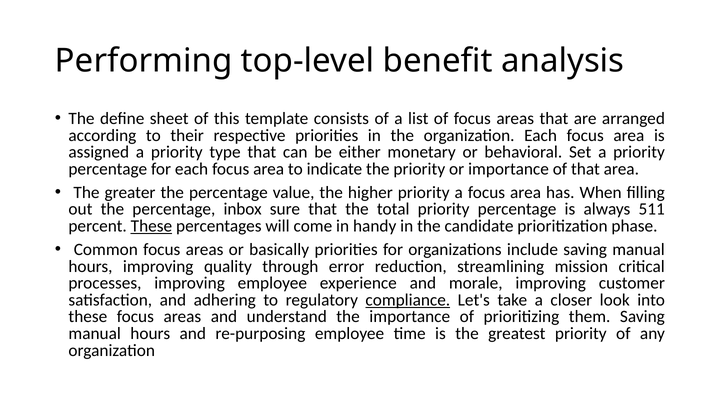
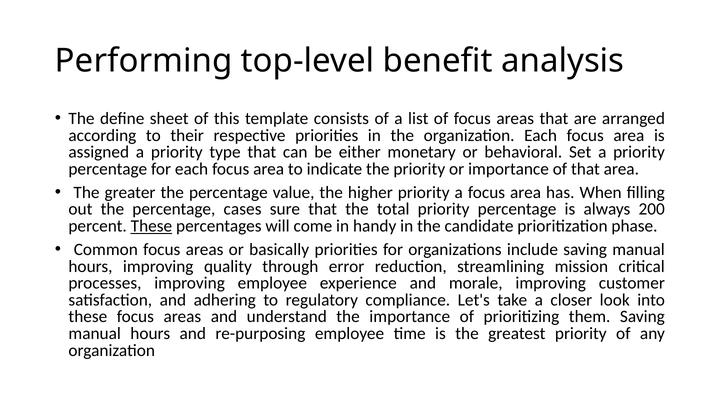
inbox: inbox -> cases (243, 209)
511: 511 -> 200 (652, 209)
compliance underline: present -> none (408, 300)
